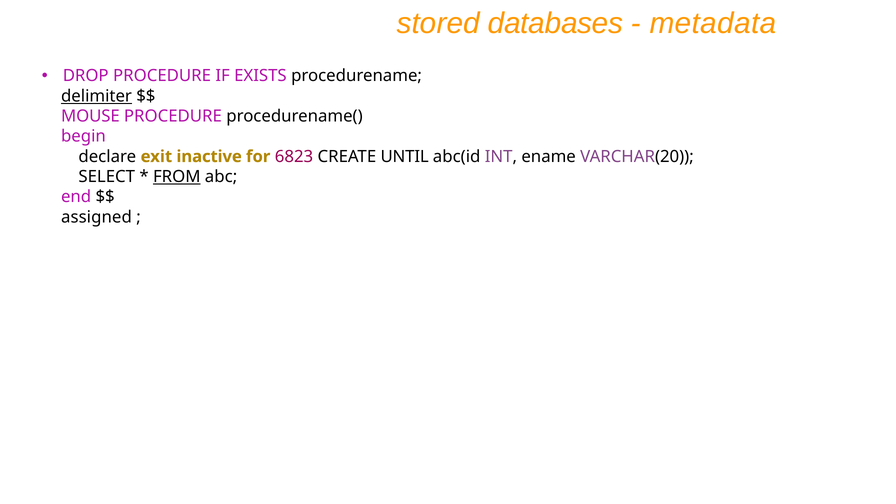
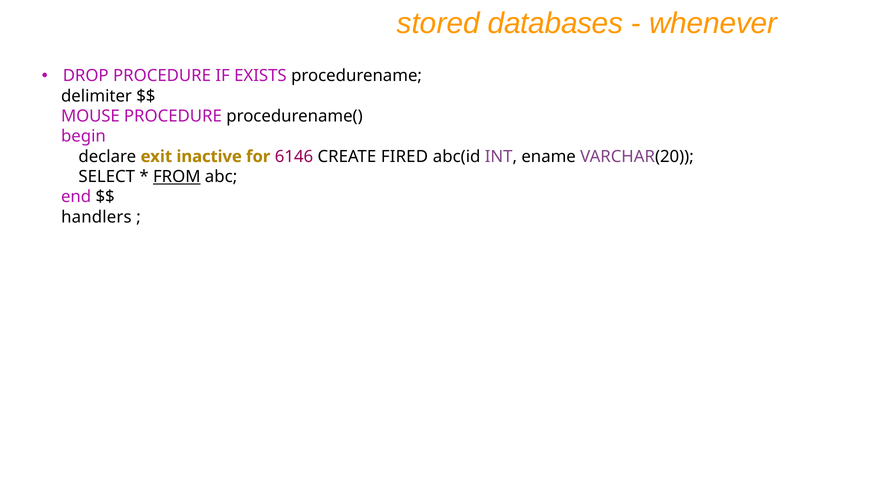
metadata: metadata -> whenever (713, 23)
delimiter underline: present -> none (96, 96)
6823: 6823 -> 6146 (294, 157)
UNTIL: UNTIL -> FIRED (404, 157)
assigned: assigned -> handlers (96, 217)
